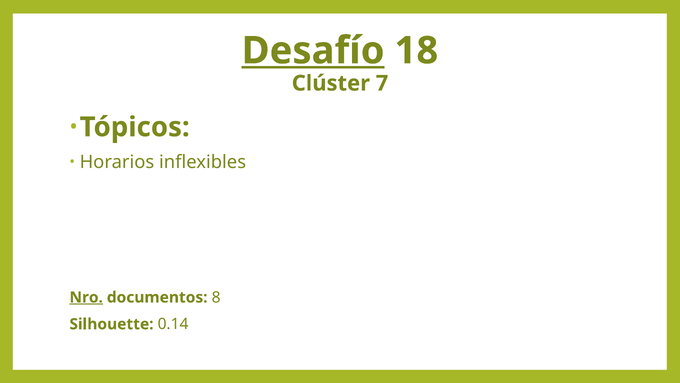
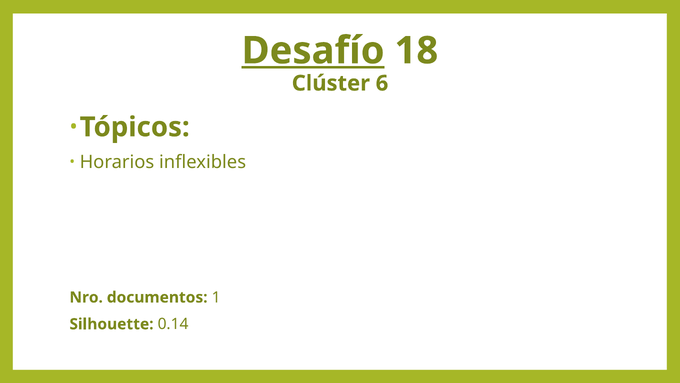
7: 7 -> 6 (382, 83)
Nro underline: present -> none (86, 297)
8: 8 -> 1 (216, 297)
